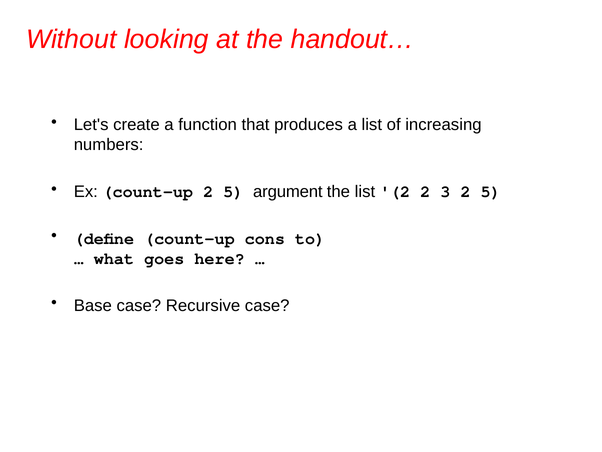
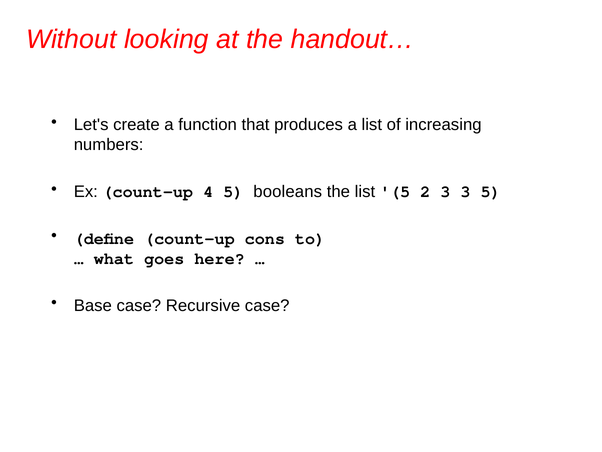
count-up 2: 2 -> 4 (208, 192)
argument: argument -> booleans (288, 192)
list 2: 2 -> 5 (395, 192)
3 2: 2 -> 3 (465, 192)
